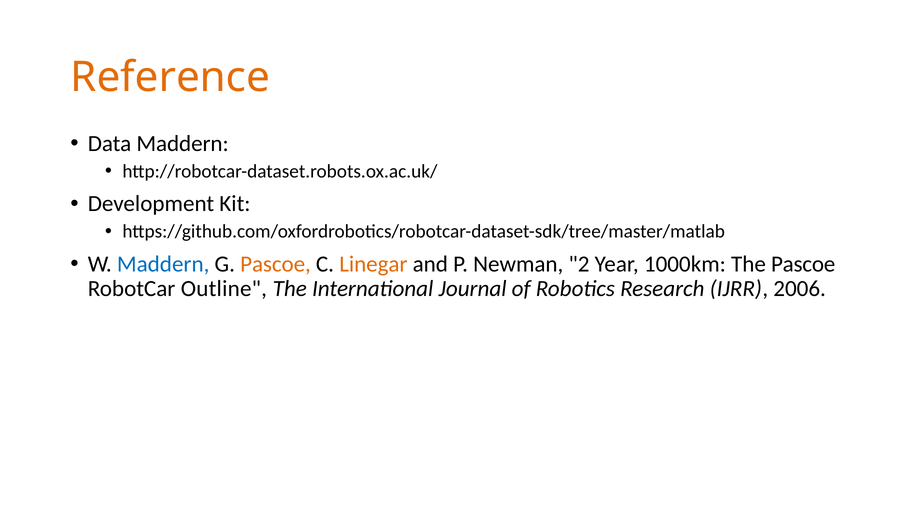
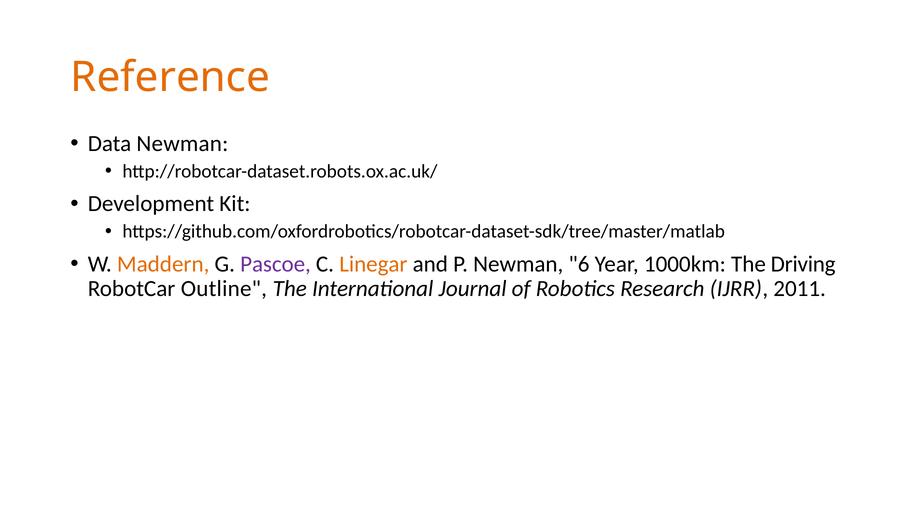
Data Maddern: Maddern -> Newman (182, 144)
Maddern colour: blue -> orange (163, 264)
Pascoe colour: orange -> purple (275, 264)
2: 2 -> 6 (579, 264)
The Pascoe: Pascoe -> Driving (803, 264)
2006: 2006 -> 2011 (800, 289)
